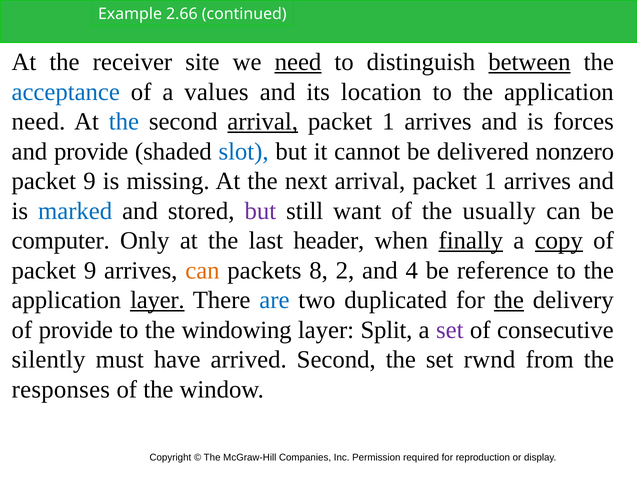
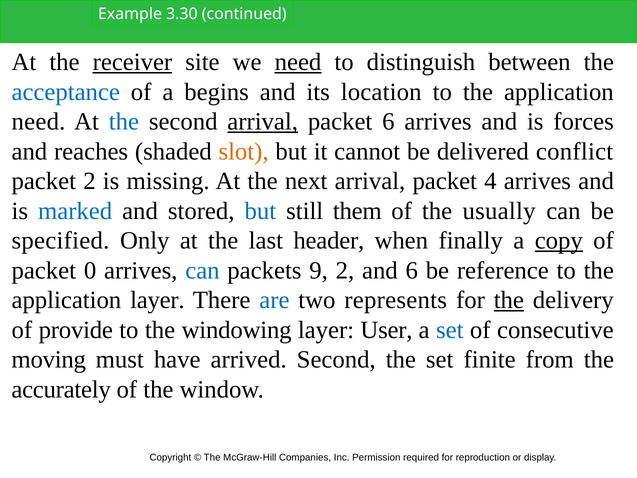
2.66: 2.66 -> 3.30 (182, 14)
receiver underline: none -> present (132, 62)
between underline: present -> none (529, 62)
values: values -> begins (217, 92)
1: 1 -> 6 (388, 122)
and provide: provide -> reaches (91, 151)
slot colour: blue -> orange (244, 151)
nonzero: nonzero -> conflict (575, 151)
9: 9 -> 2 (89, 181)
next arrival packet 1: 1 -> 4 (490, 181)
but colour: purple -> blue (260, 211)
want: want -> them (357, 211)
computer: computer -> specified (60, 241)
finally underline: present -> none (471, 241)
9: 9 -> 0 (90, 270)
can colour: orange -> blue (202, 270)
8: 8 -> 9 (319, 270)
and 4: 4 -> 6 (412, 270)
layer underline: present -> none (157, 300)
duplicated: duplicated -> represents (396, 300)
Split: Split -> User (386, 330)
set colour: purple -> blue (450, 330)
silently: silently -> moving (49, 360)
rwnd: rwnd -> finite (490, 360)
responses: responses -> accurately (61, 389)
